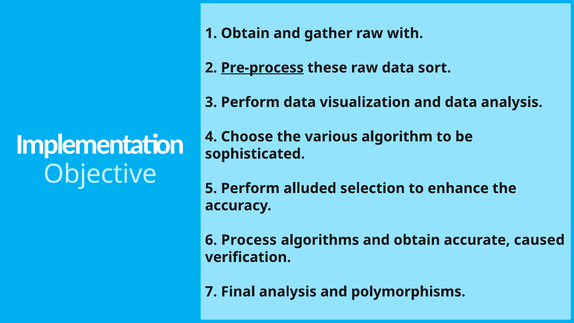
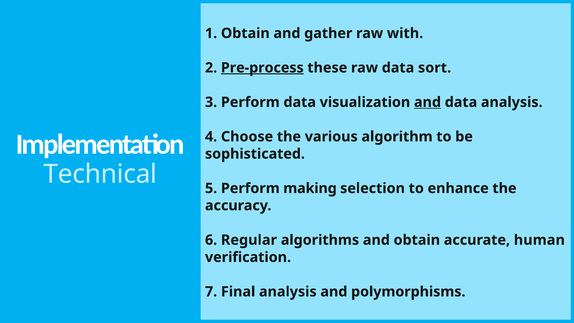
and underline: none -> present (427, 102)
Objective: Objective -> Technical (100, 174)
alluded: alluded -> making (310, 188)
Process: Process -> Regular (249, 240)
caused: caused -> human (539, 240)
